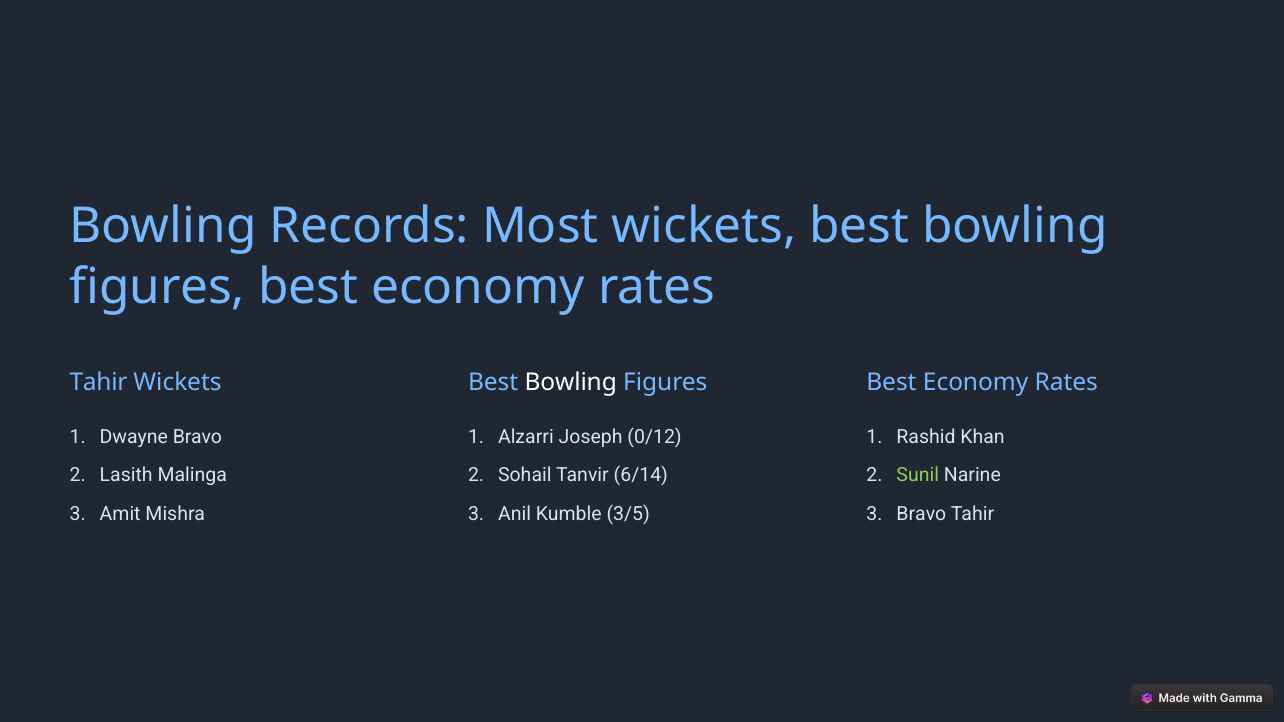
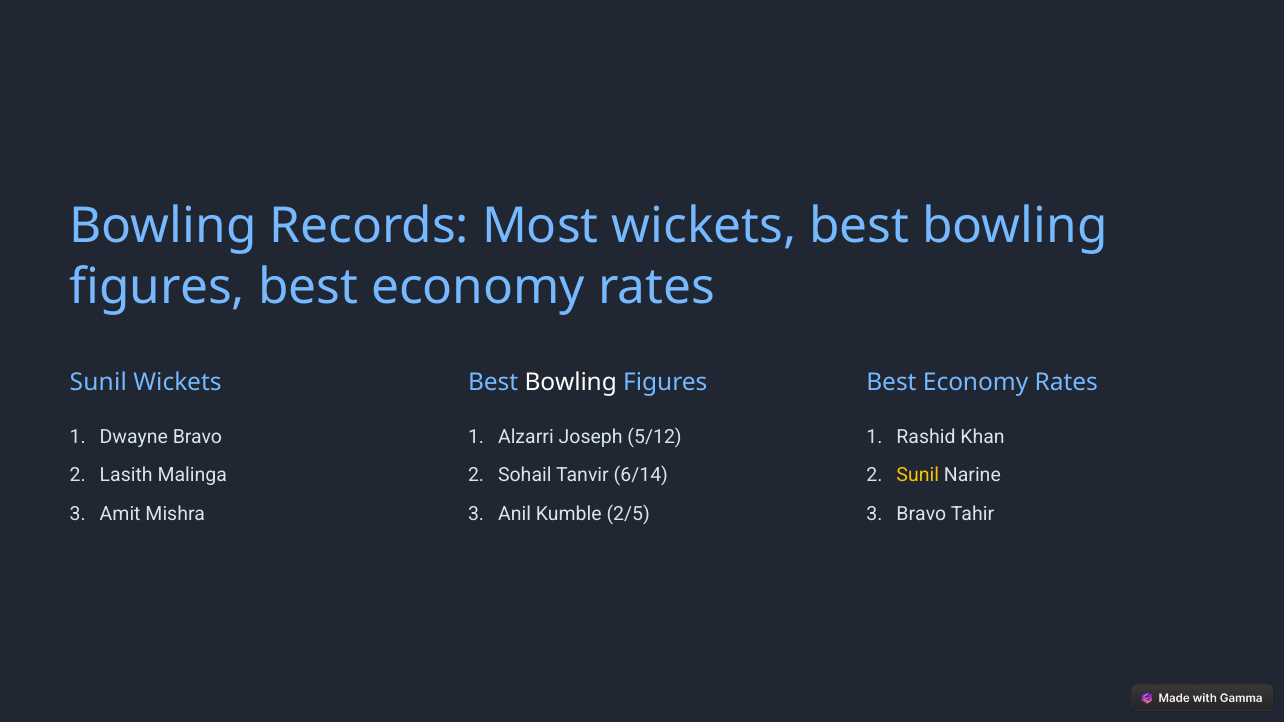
Tahir: Tahir -> Sunil (98, 382)
0/12: 0/12 -> 5/12 (655, 437)
Sunil colour: light green -> yellow (918, 476)
3/5: 3/5 -> 2/5 (628, 514)
